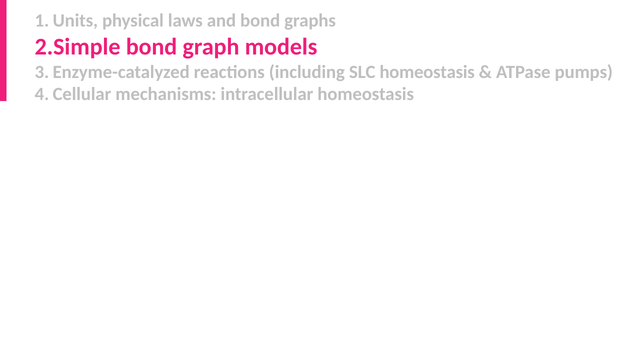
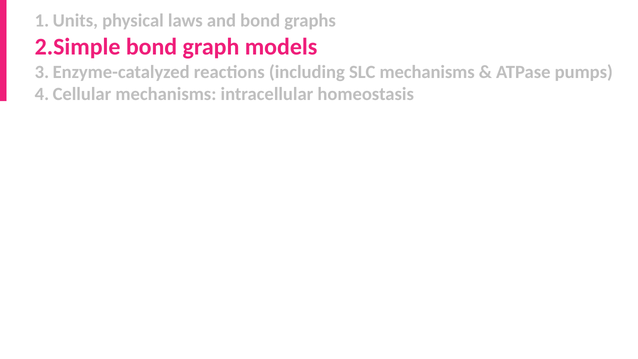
SLC homeostasis: homeostasis -> mechanisms (427, 72)
